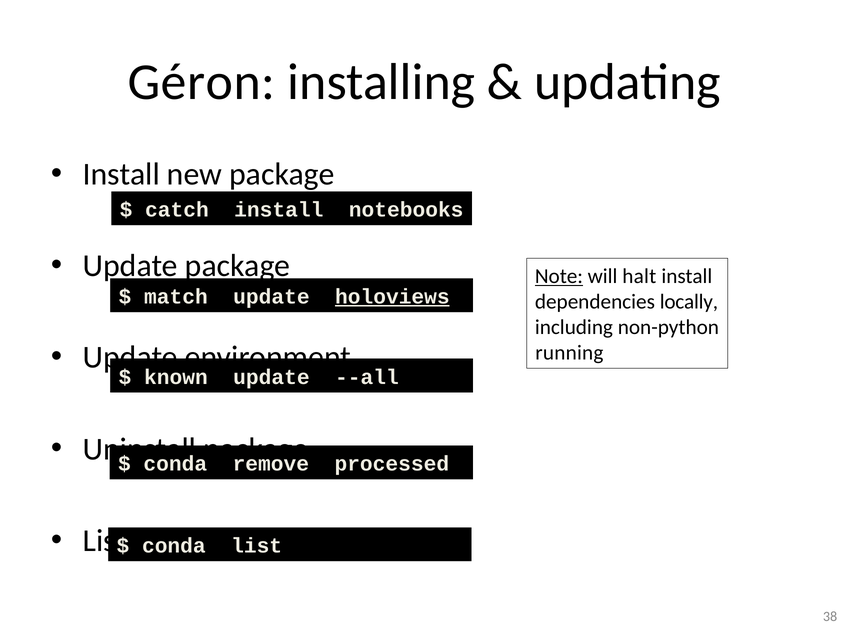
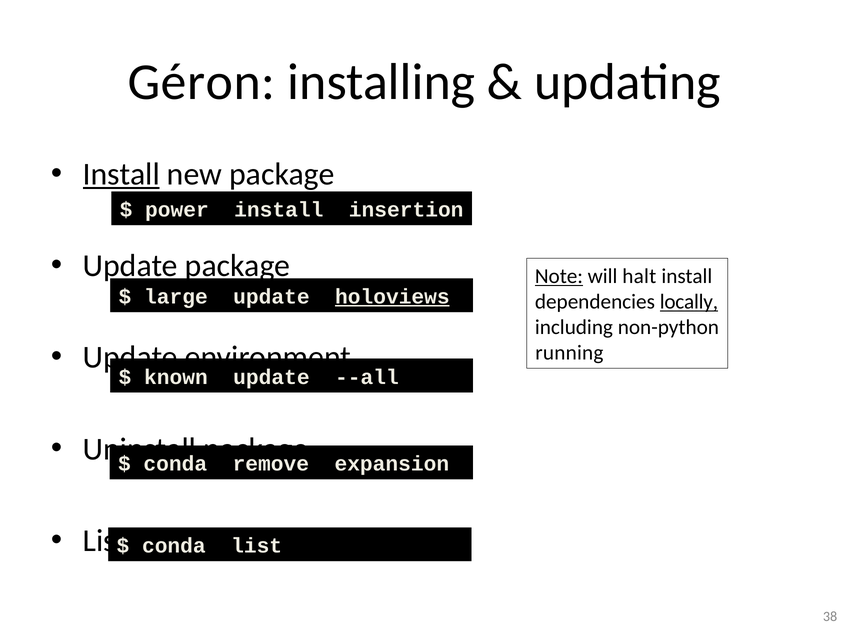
Install underline: none -> present (121, 174)
catch: catch -> power (177, 210)
notebooks: notebooks -> insertion (406, 210)
match: match -> large (176, 297)
locally underline: none -> present (689, 302)
processed: processed -> expansion (392, 464)
